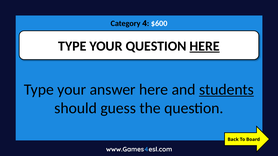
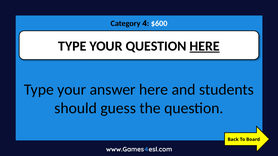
students underline: present -> none (226, 90)
